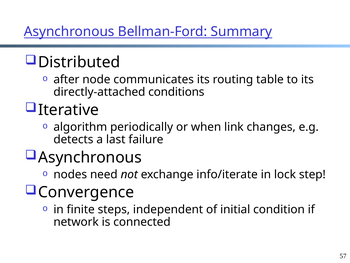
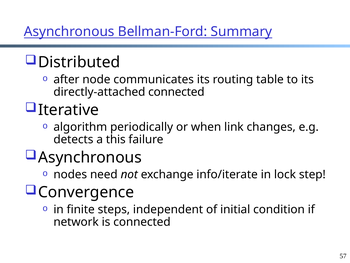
directly-attached conditions: conditions -> connected (176, 92)
last: last -> this (116, 139)
